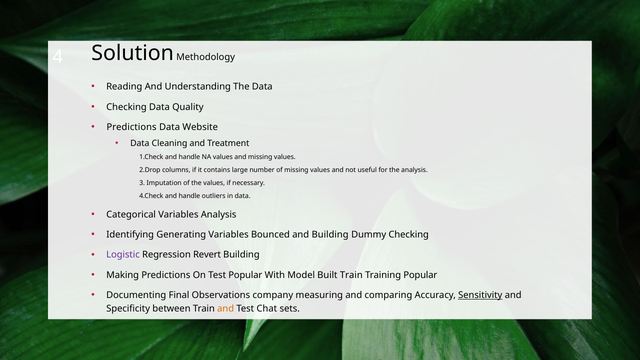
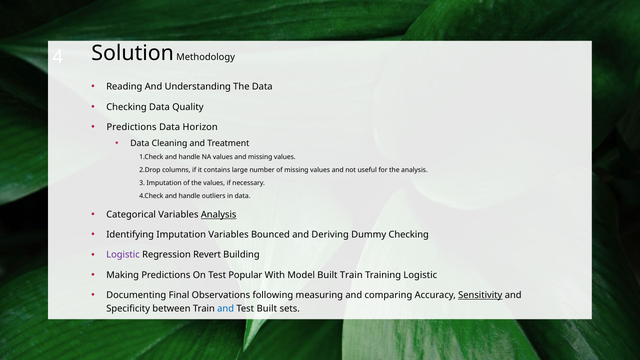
Website: Website -> Horizon (200, 127)
Analysis underline: none -> present (219, 215)
Identifying Generating: Generating -> Imputation (181, 235)
and Building: Building -> Deriving (330, 235)
Training Popular: Popular -> Logistic (420, 275)
company: company -> following (273, 295)
and colour: orange -> blue (226, 309)
Test Chat: Chat -> Built (267, 309)
